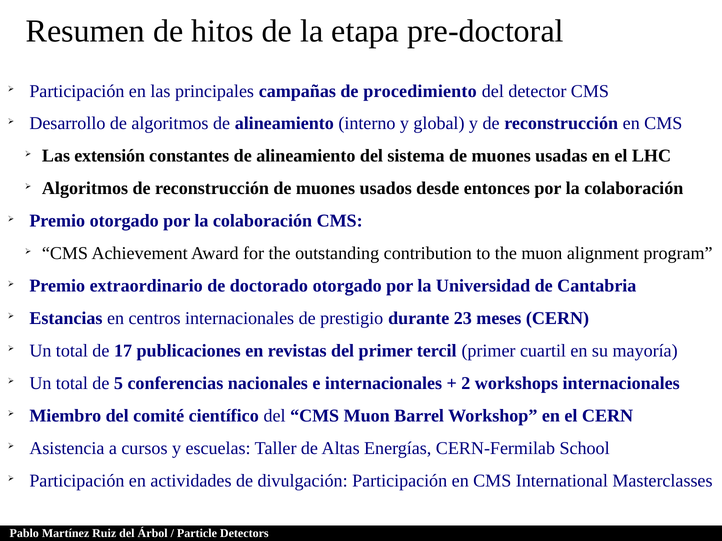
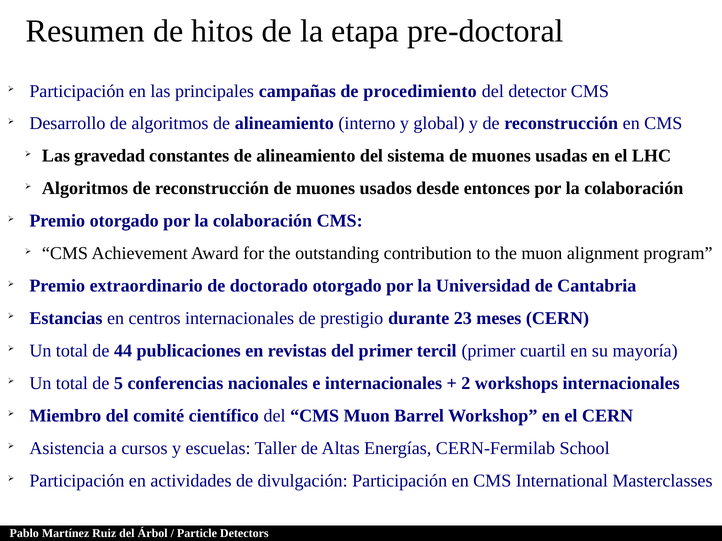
extensión: extensión -> gravedad (110, 156)
17: 17 -> 44 (123, 351)
